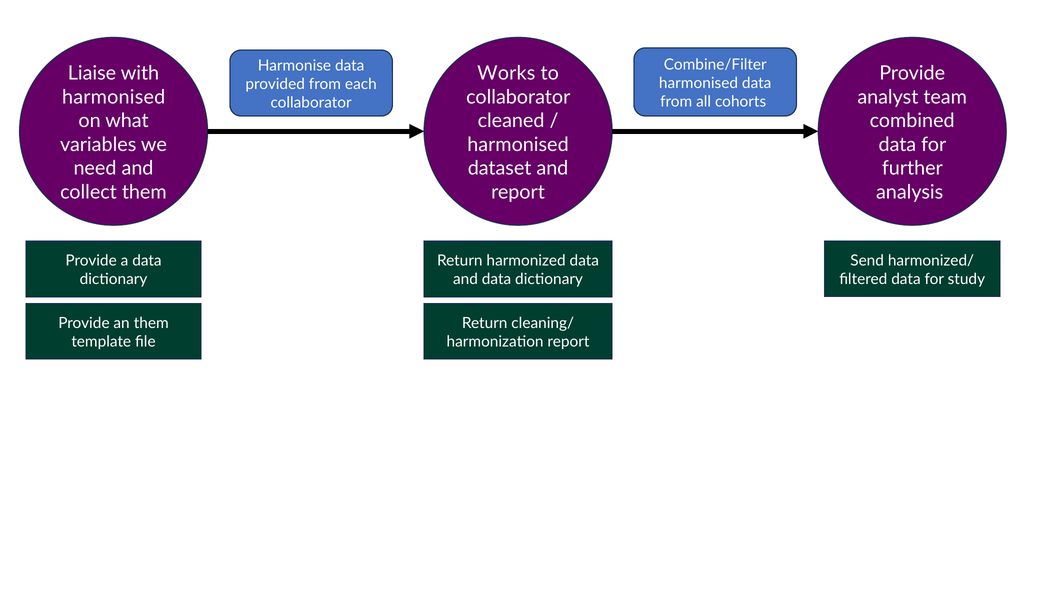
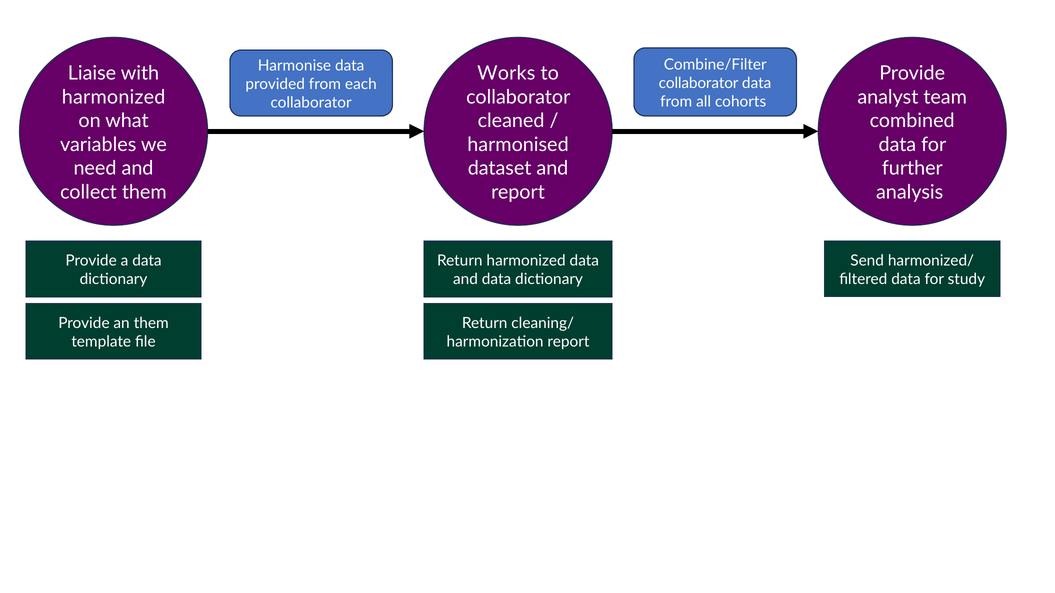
harmonised: harmonised -> collaborator (699, 83)
harmonised: harmonised -> harmonized (114, 97)
